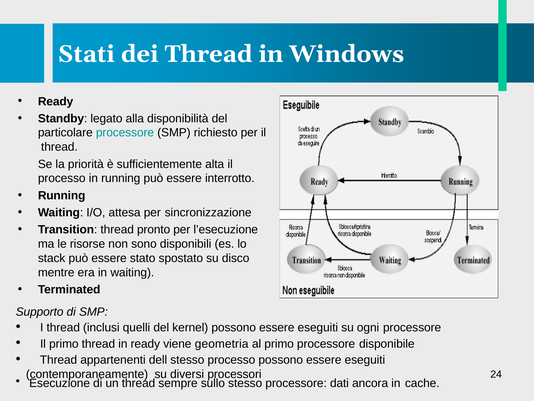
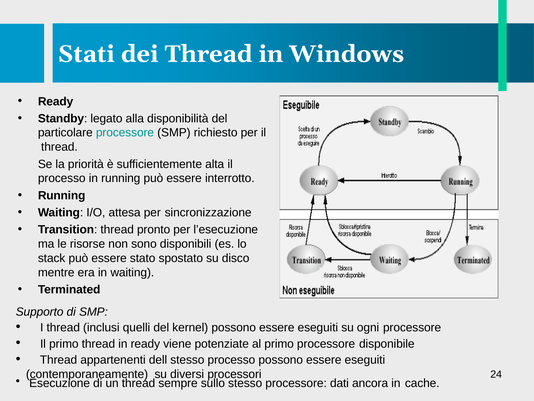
geometria: geometria -> potenziate (222, 343)
